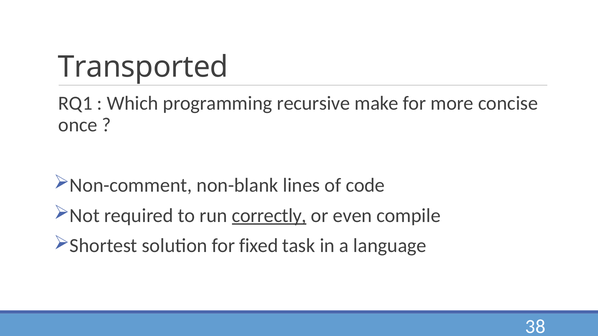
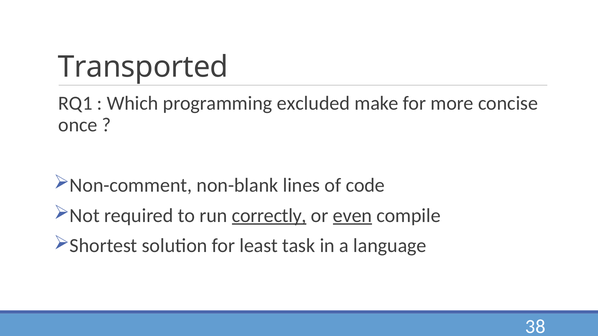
recursive: recursive -> excluded (313, 103)
even underline: none -> present (352, 216)
fixed: fixed -> least (259, 246)
